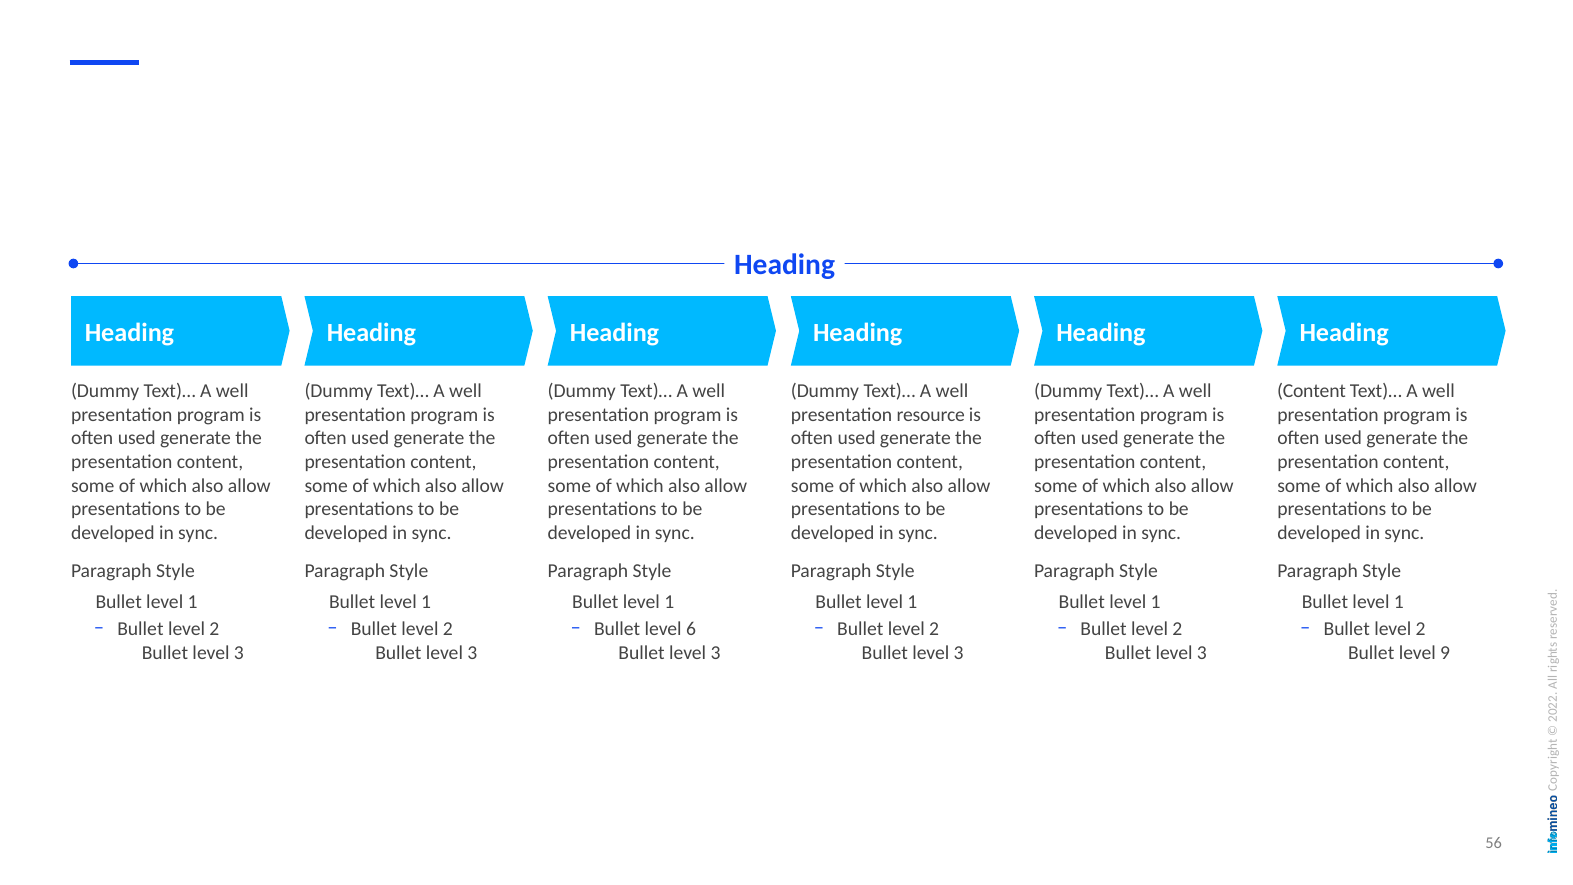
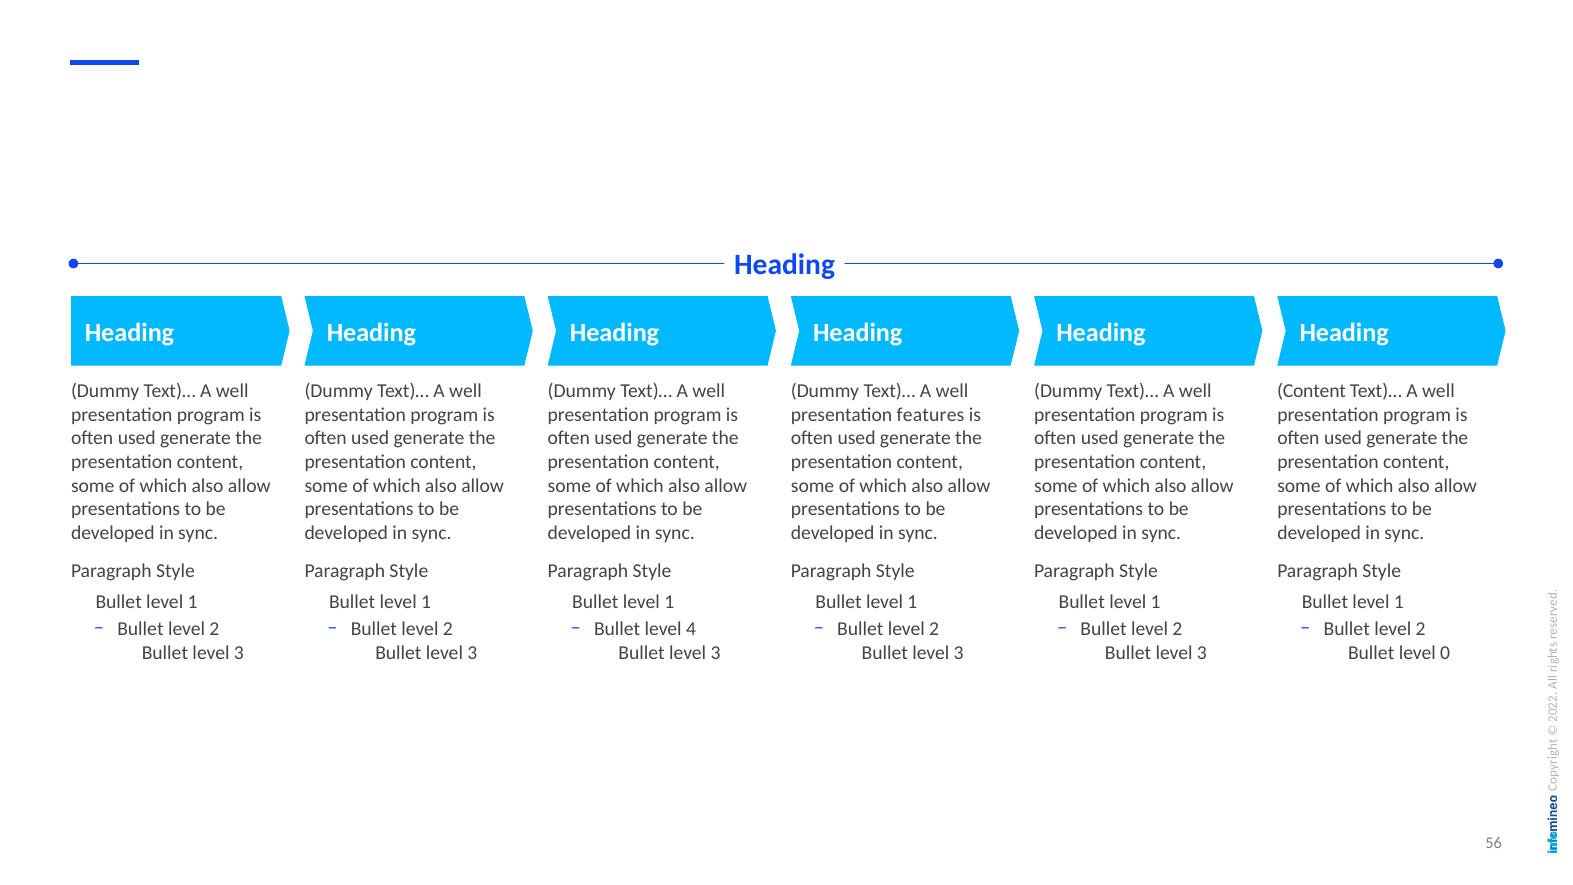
resource: resource -> features (931, 415)
6: 6 -> 4 (691, 629)
level 9: 9 -> 0 (1445, 653)
